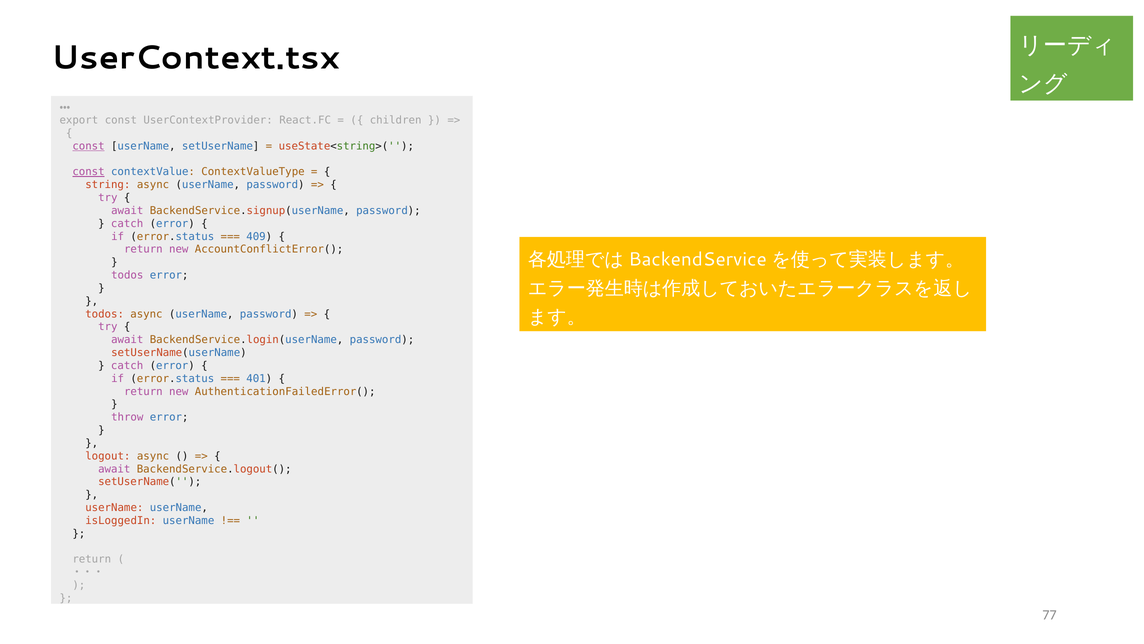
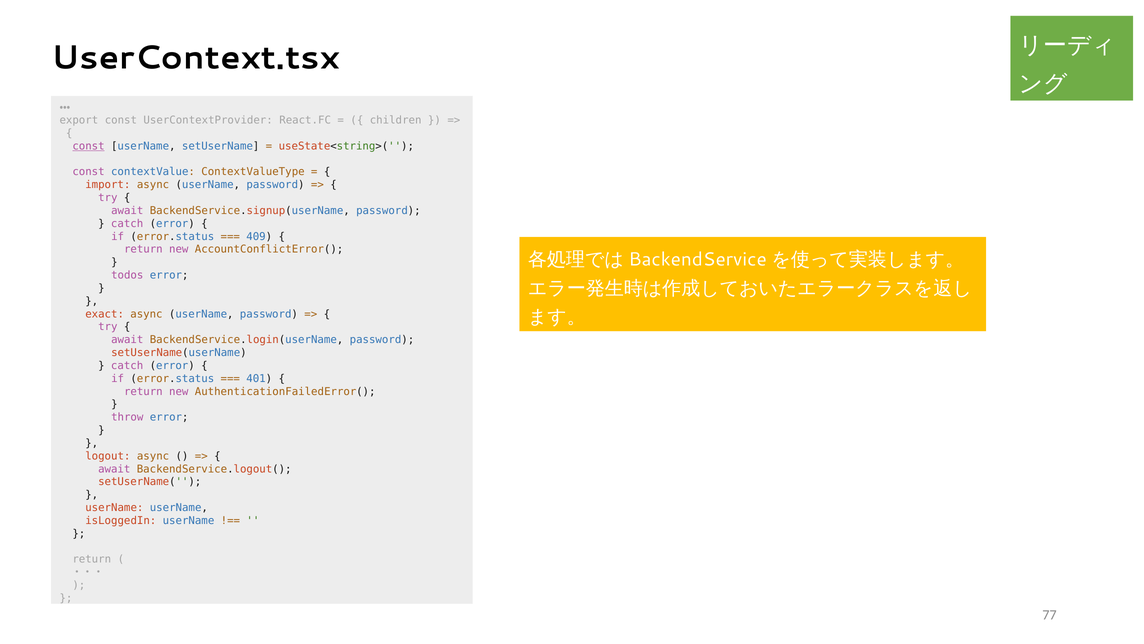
const underline: present -> none (89, 172)
string: string -> import (108, 185)
todos: todos -> exact (105, 314)
